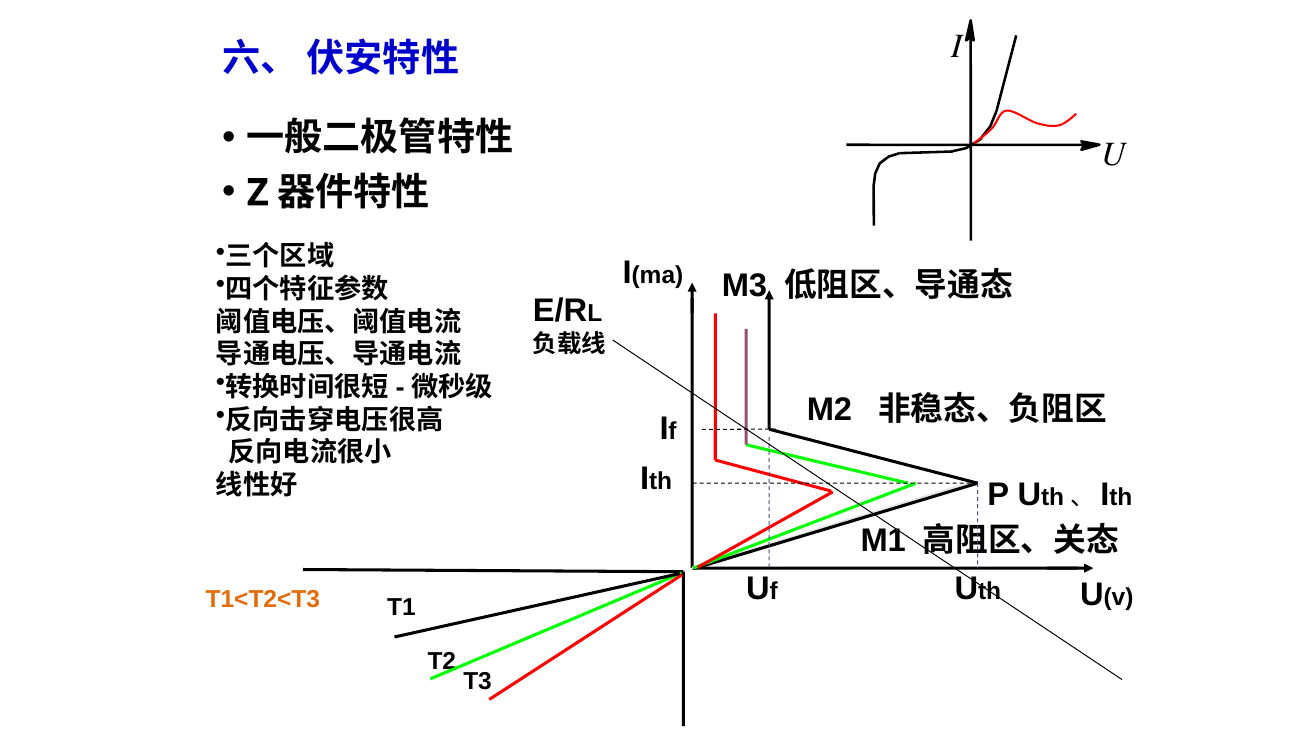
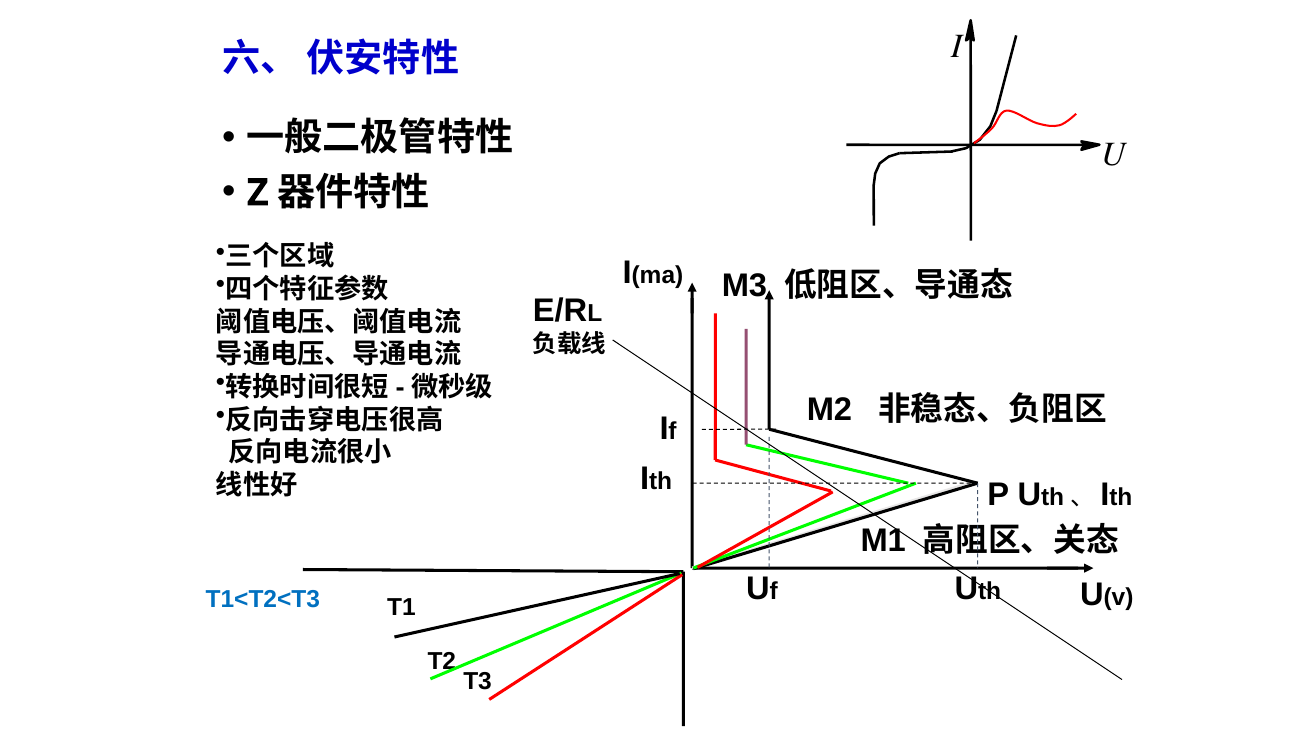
T1<T2<T3 colour: orange -> blue (263, 599)
